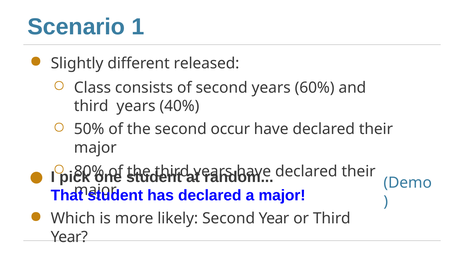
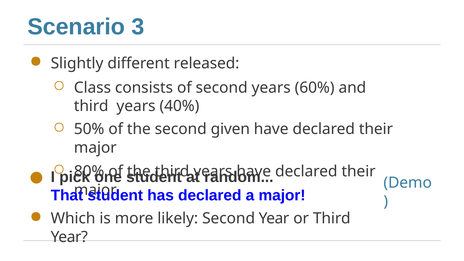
1: 1 -> 3 (138, 27)
occur: occur -> given (230, 129)
